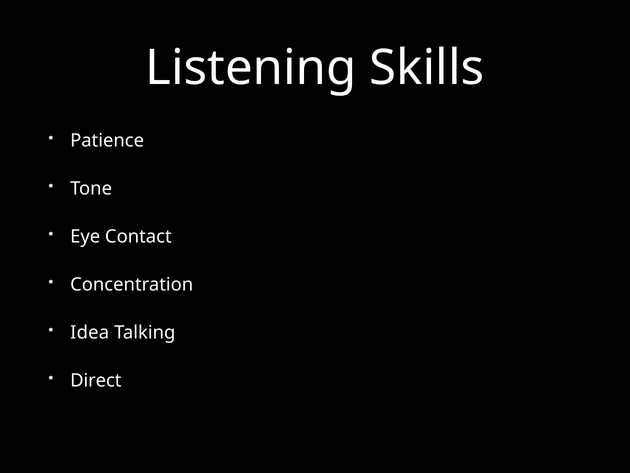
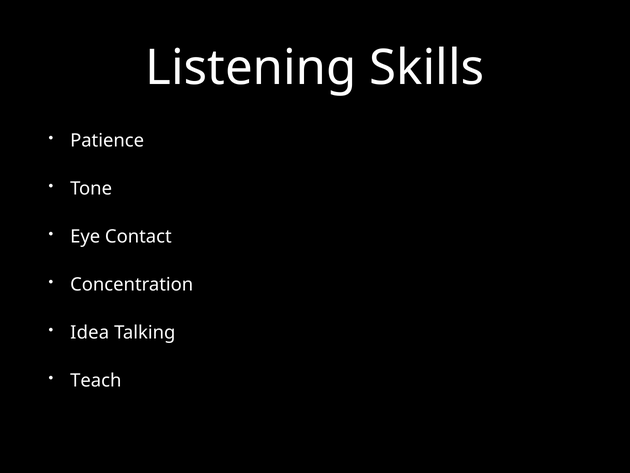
Direct: Direct -> Teach (96, 380)
